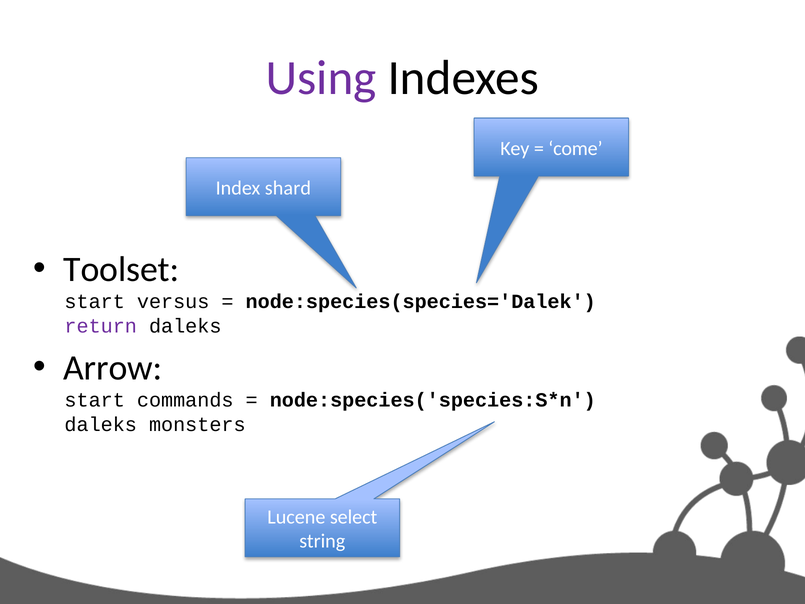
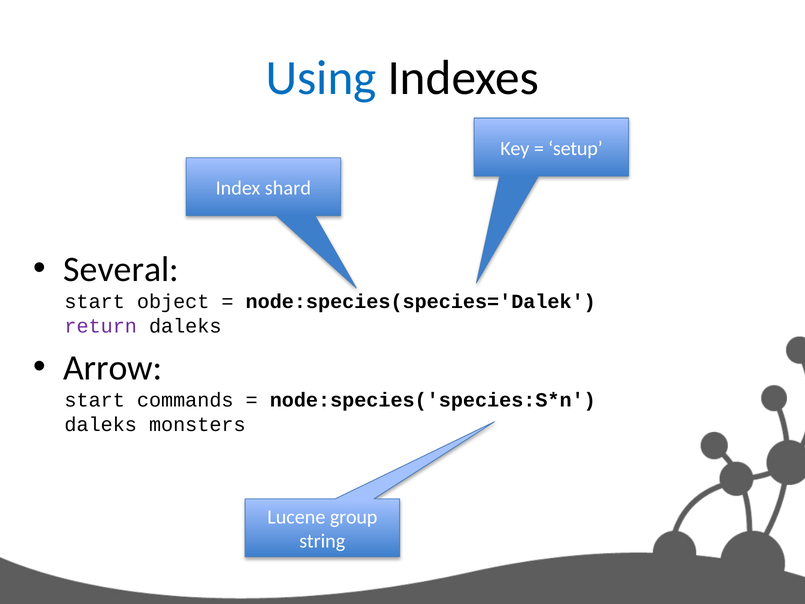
Using colour: purple -> blue (321, 78)
come: come -> setup (575, 148)
Toolset: Toolset -> Several (121, 269)
versus: versus -> object (173, 302)
select: select -> group (354, 517)
